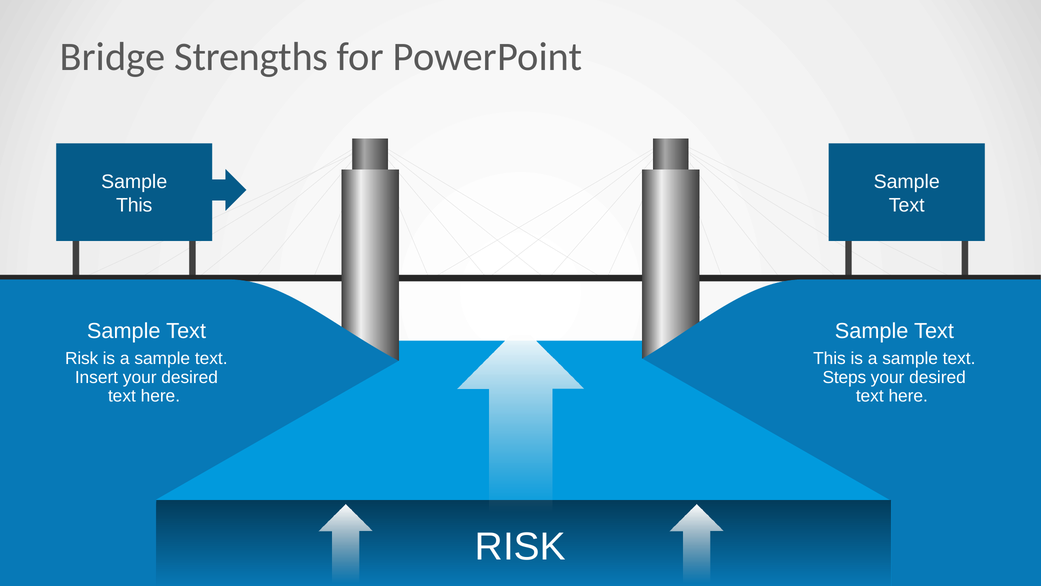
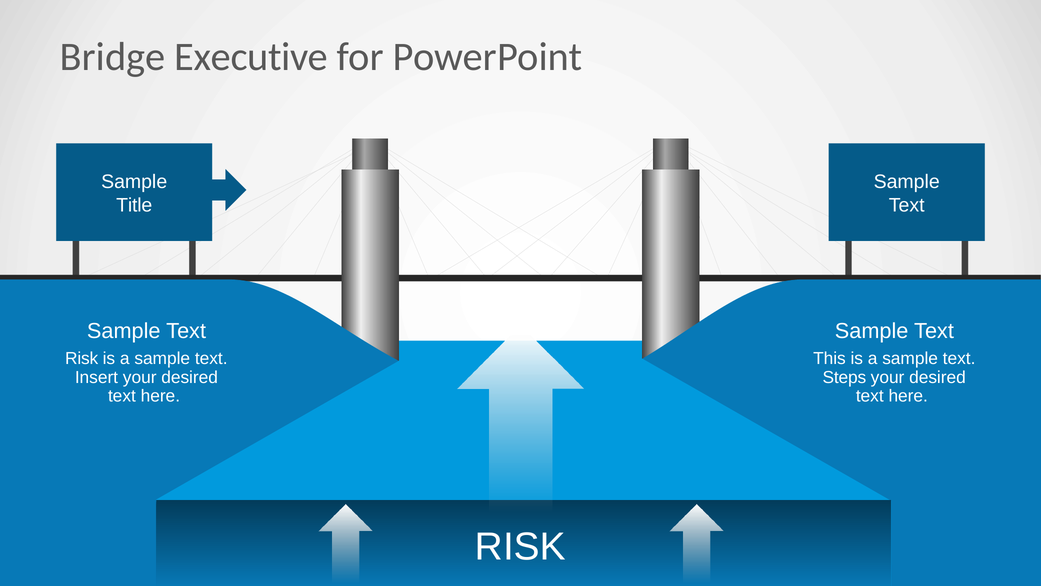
Strengths: Strengths -> Executive (251, 57)
This: This -> Title (134, 205)
